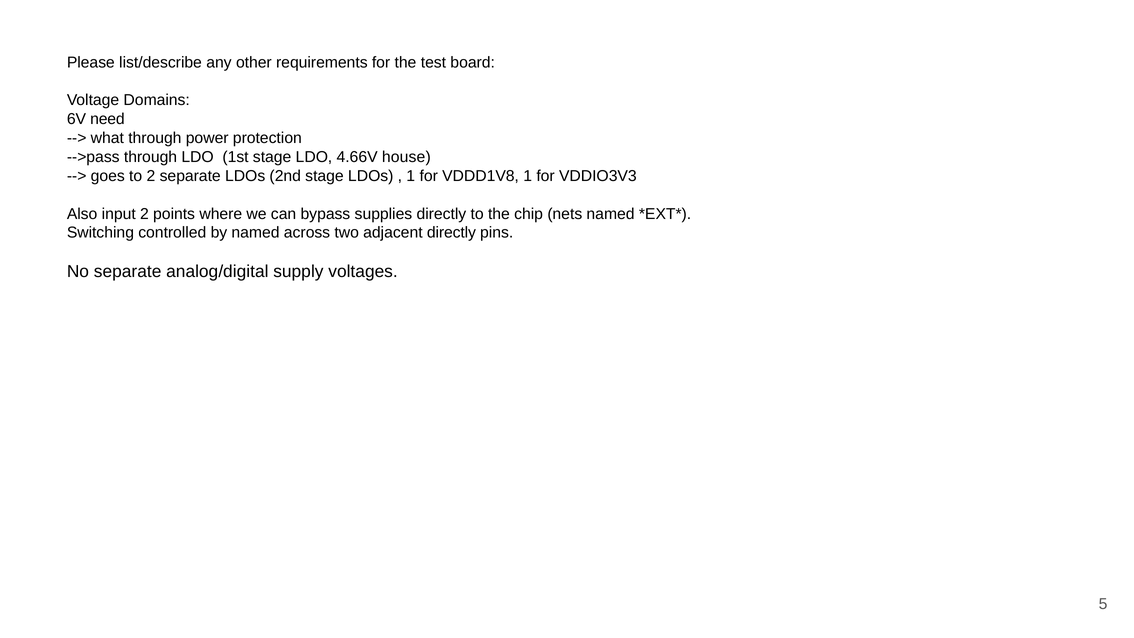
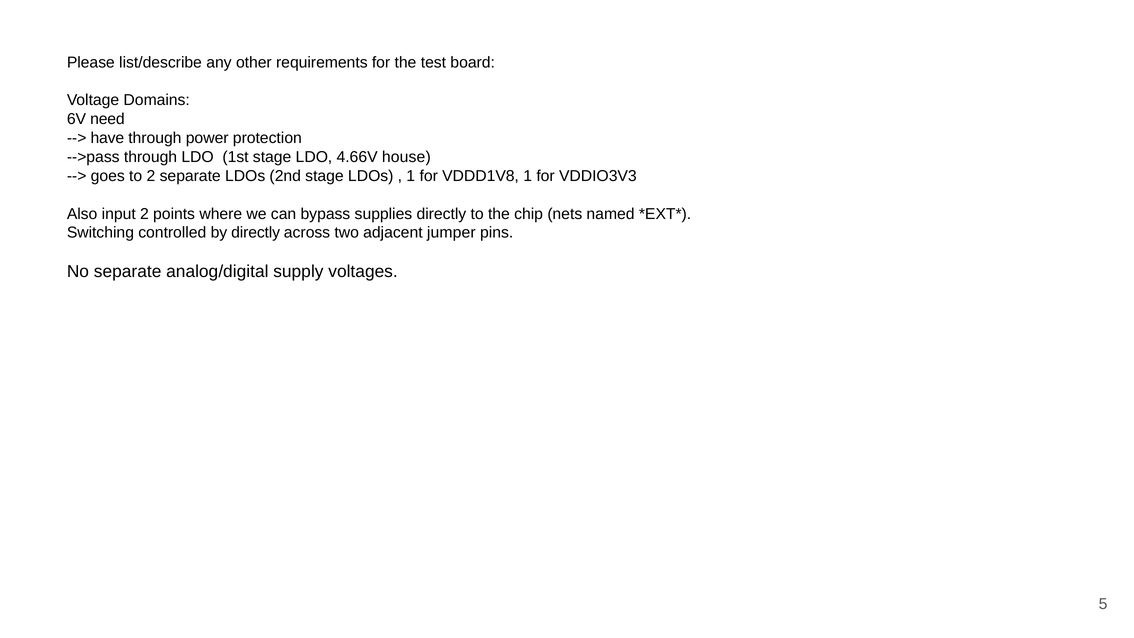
what: what -> have (107, 138)
by named: named -> directly (256, 233)
adjacent directly: directly -> jumper (451, 233)
